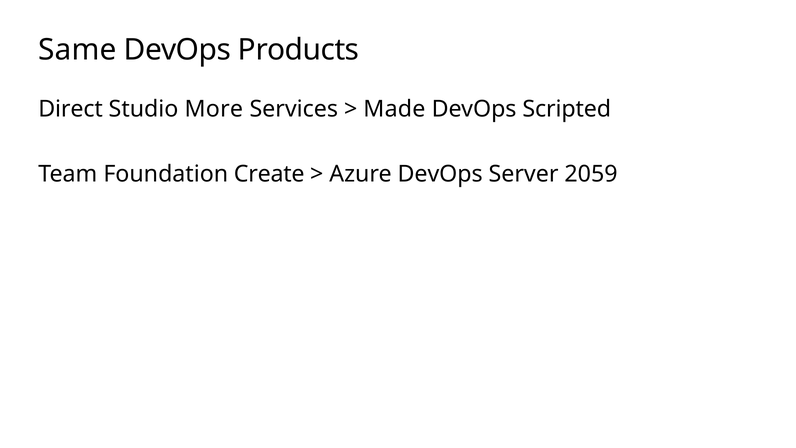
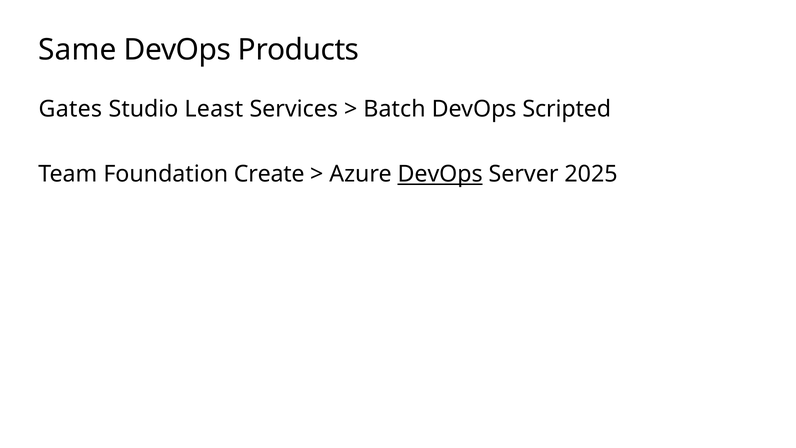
Direct: Direct -> Gates (70, 109)
More: More -> Least (214, 109)
Made: Made -> Batch (394, 109)
DevOps underline: none -> present (440, 174)
2059: 2059 -> 2025 (591, 174)
